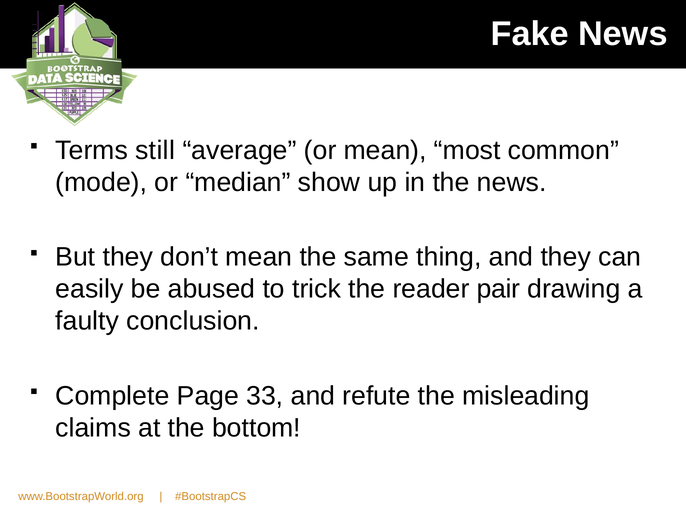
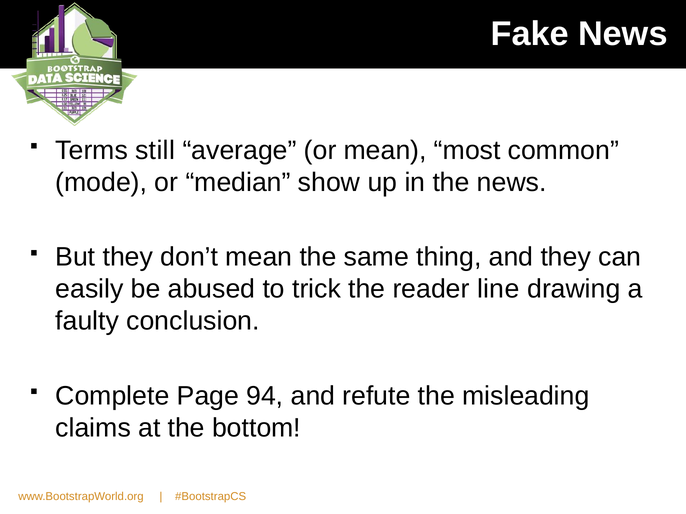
pair: pair -> line (498, 289)
33: 33 -> 94 (265, 396)
